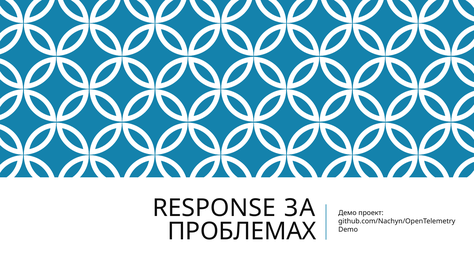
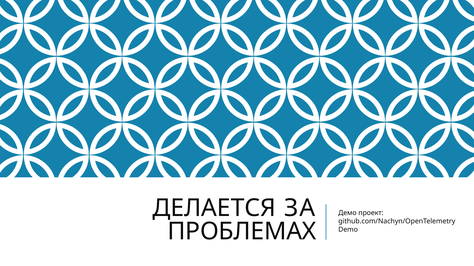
RESPONSE: RESPONSE -> ДЕЛАЕТСЯ (214, 208)
